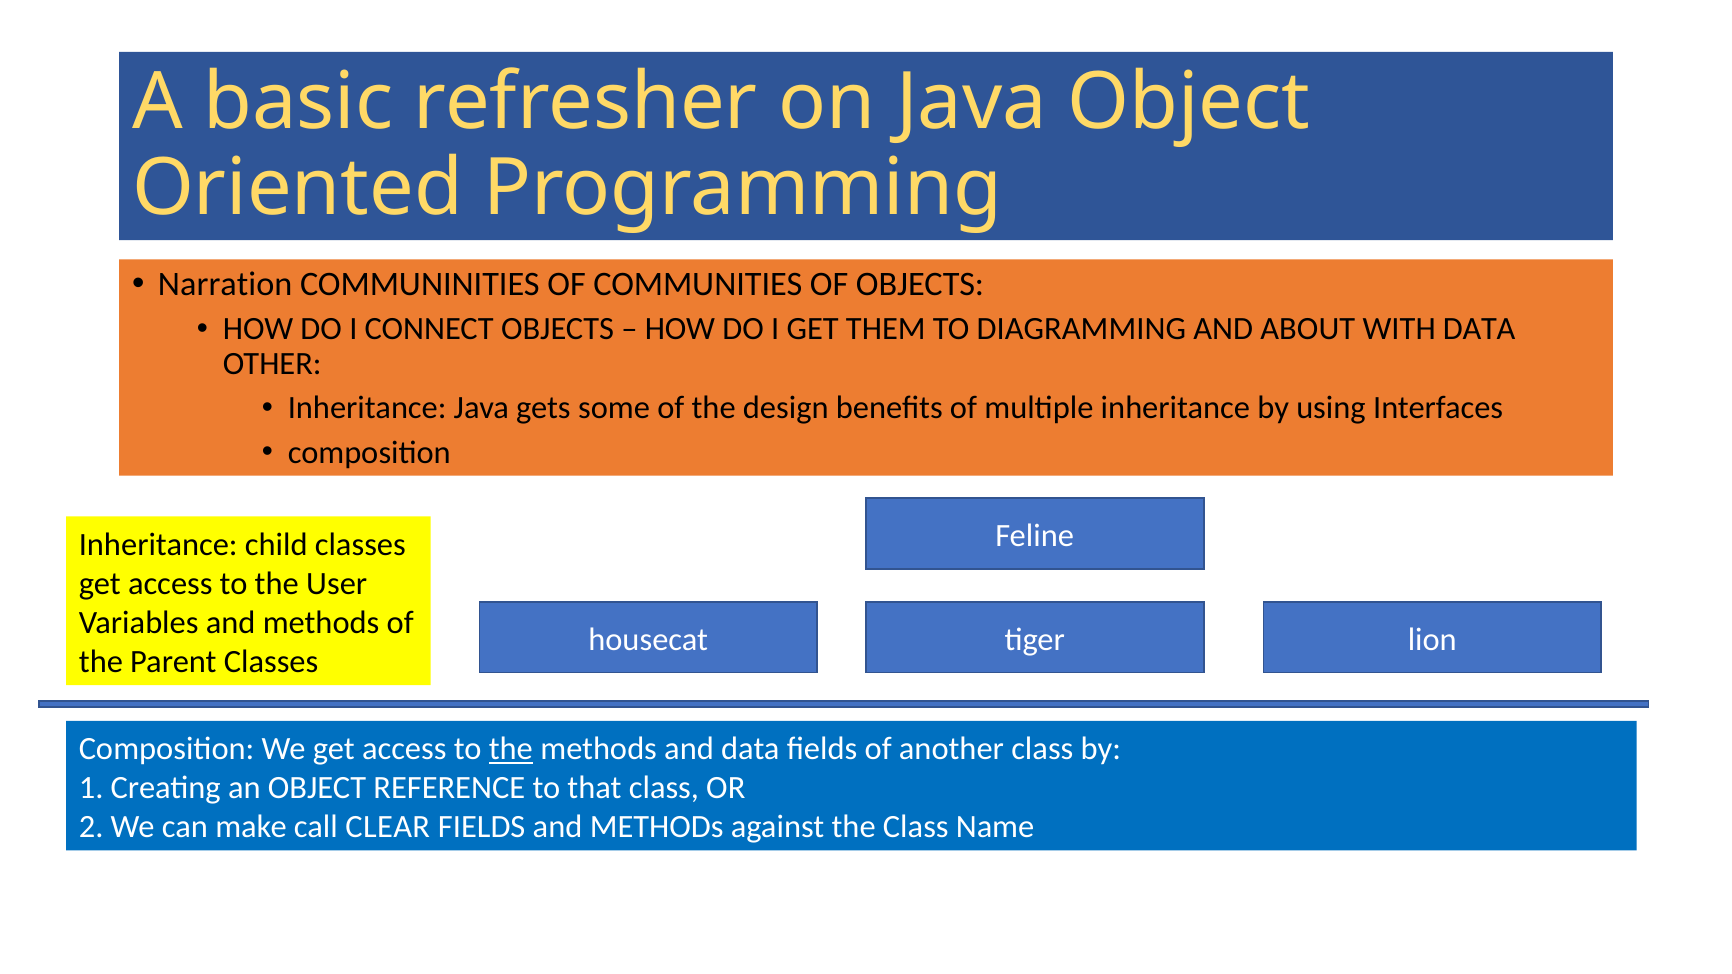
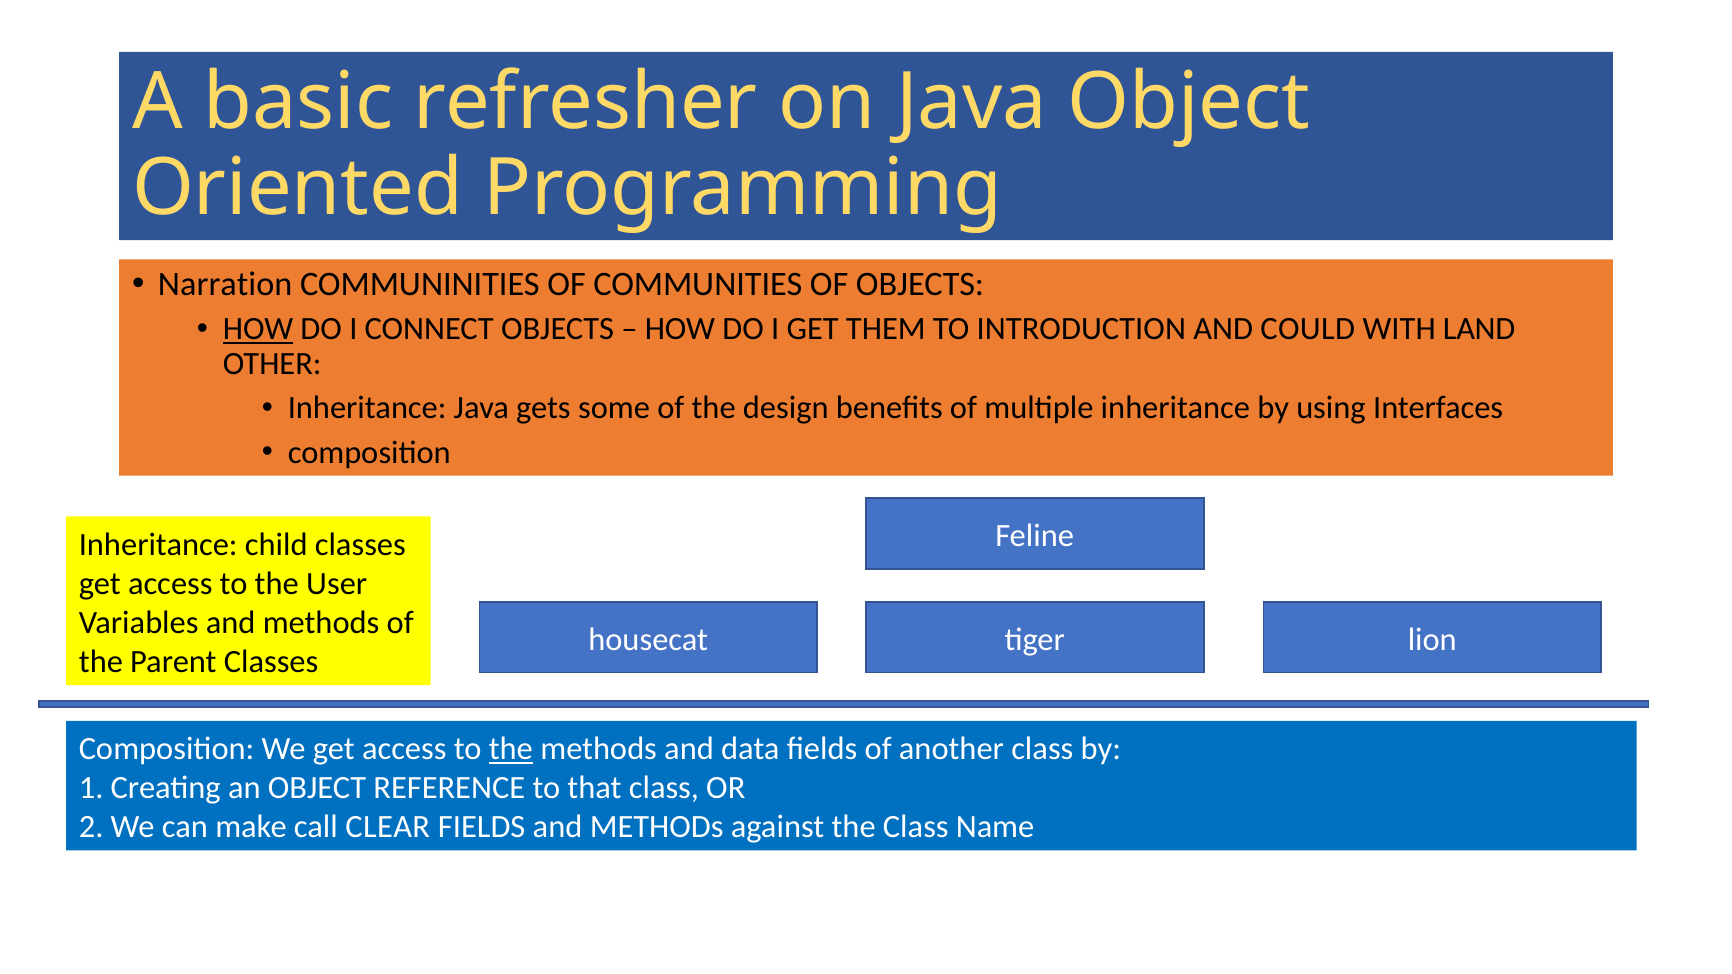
HOW underline: none -> present (258, 329)
DIAGRAMMING: DIAGRAMMING -> INTRODUCTION (1081, 329)
ABOUT: ABOUT -> COULD (1308, 329)
WITH DATA: DATA -> LAND (1479, 329)
